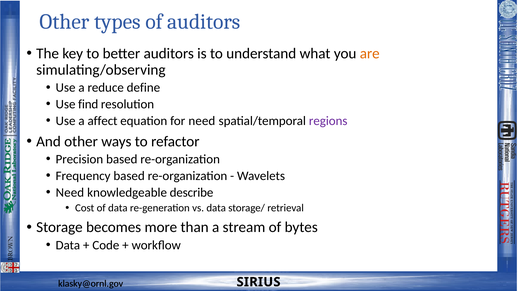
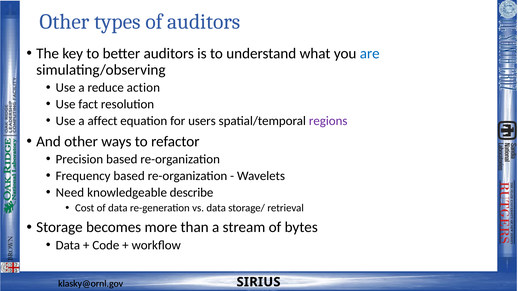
are colour: orange -> blue (370, 54)
define: define -> action (143, 88)
find: find -> fact (88, 104)
for need: need -> users (202, 121)
